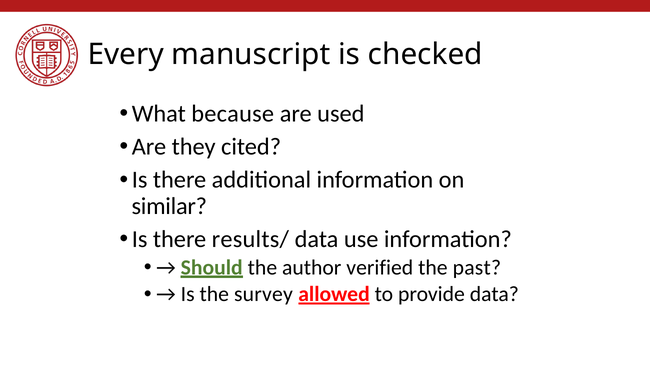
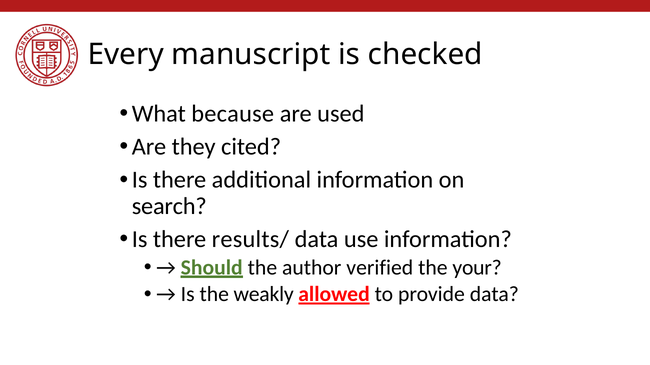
similar: similar -> search (169, 207)
past: past -> your (477, 268)
survey: survey -> weakly (264, 295)
